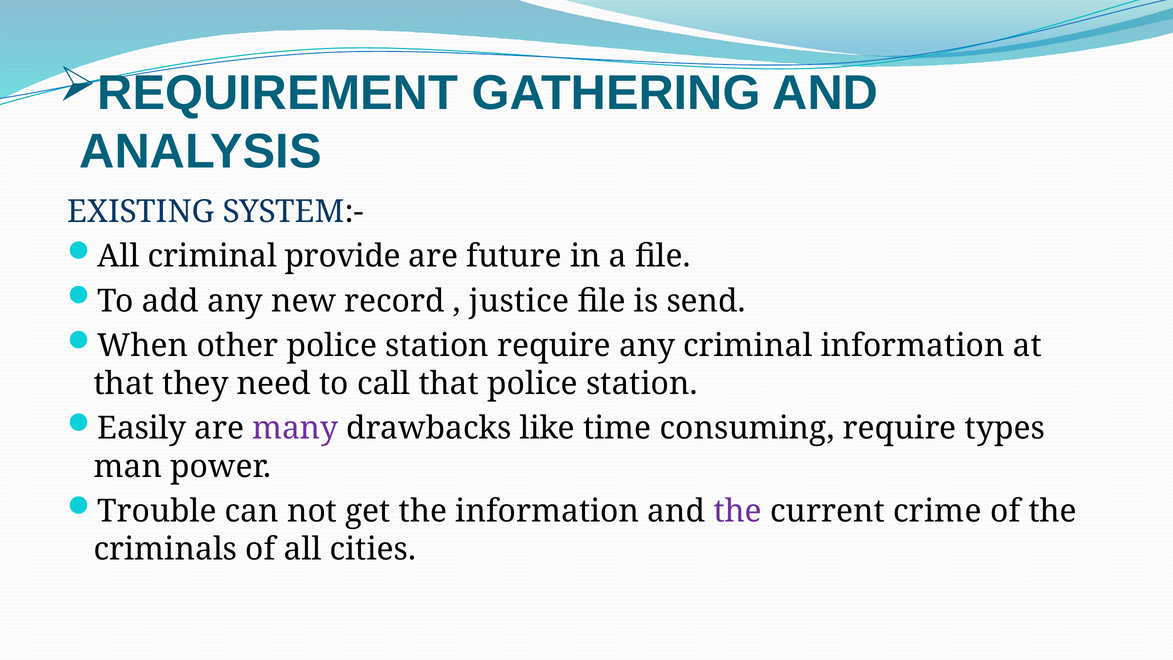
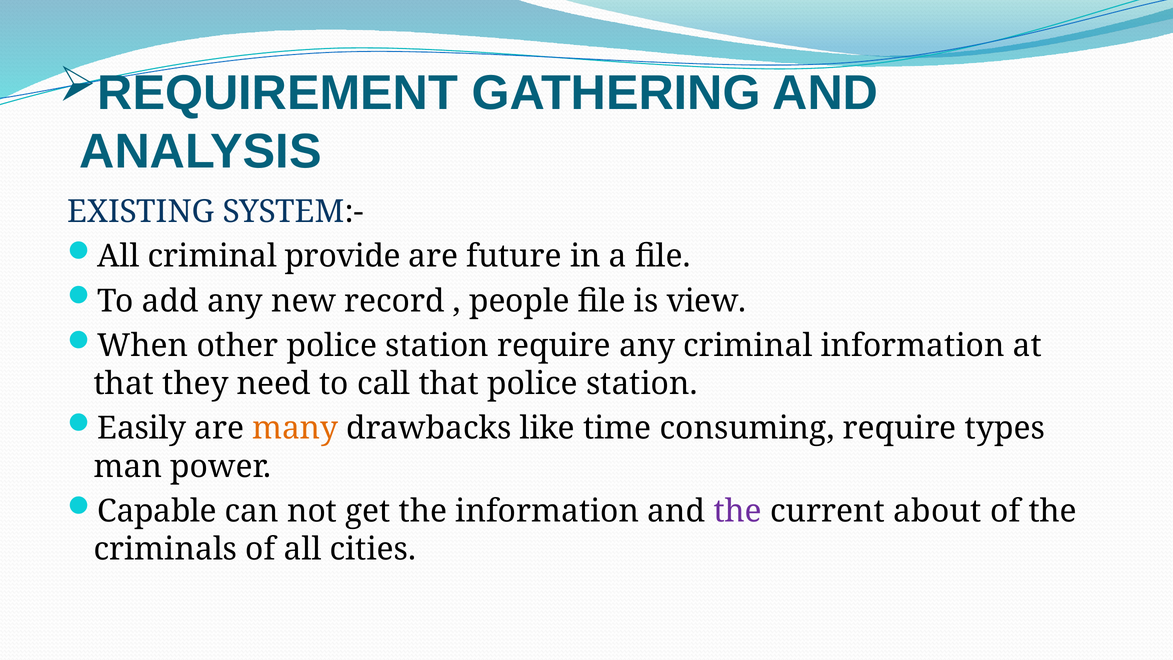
justice: justice -> people (519, 301)
send: send -> view (706, 301)
many colour: purple -> orange (295, 428)
Trouble: Trouble -> Capable (157, 511)
crime: crime -> about (937, 511)
